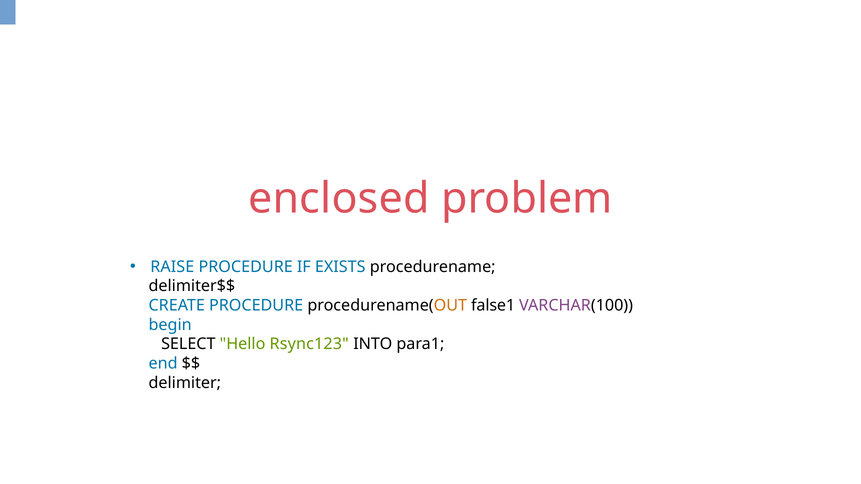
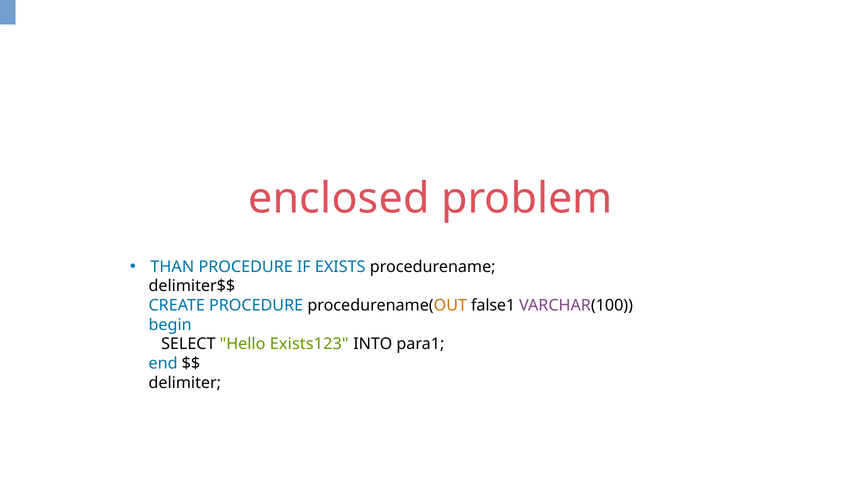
RAISE: RAISE -> THAN (172, 267)
Rsync123: Rsync123 -> Exists123 (309, 344)
